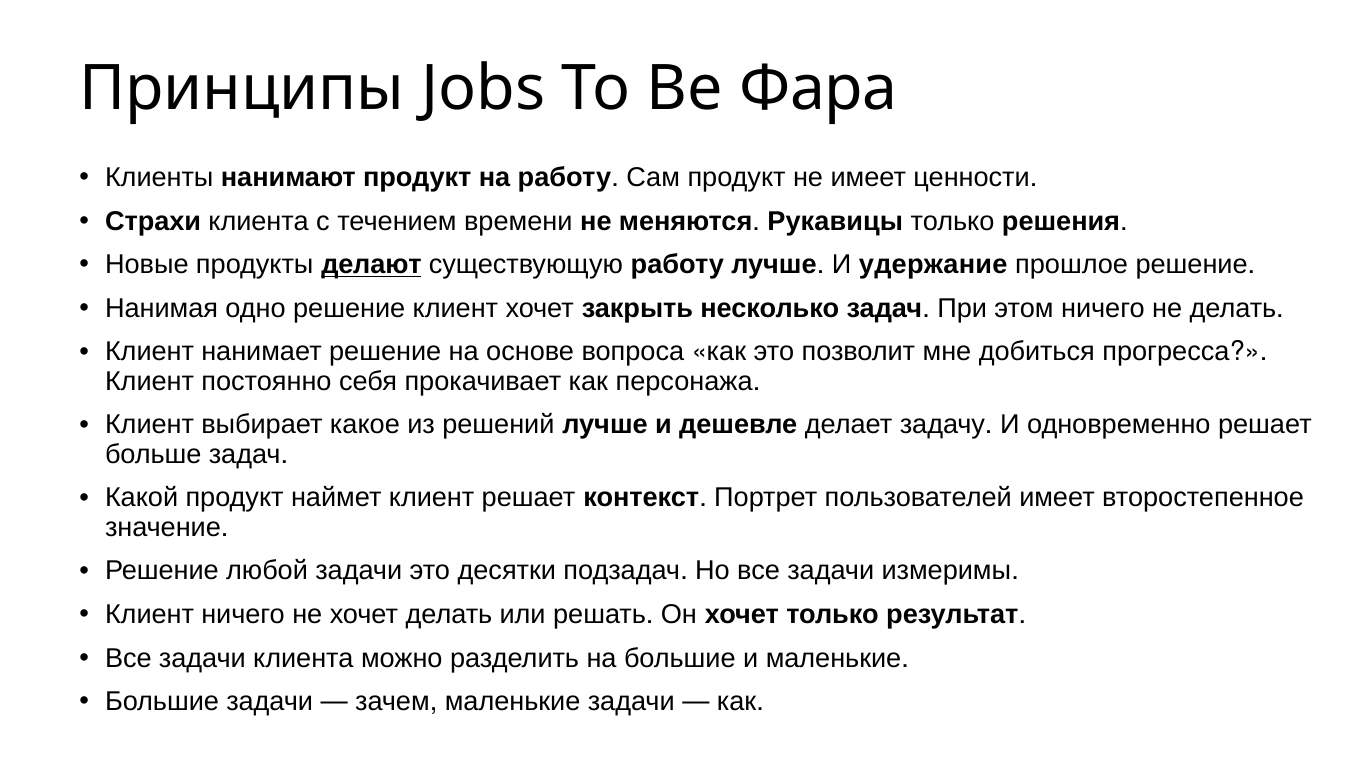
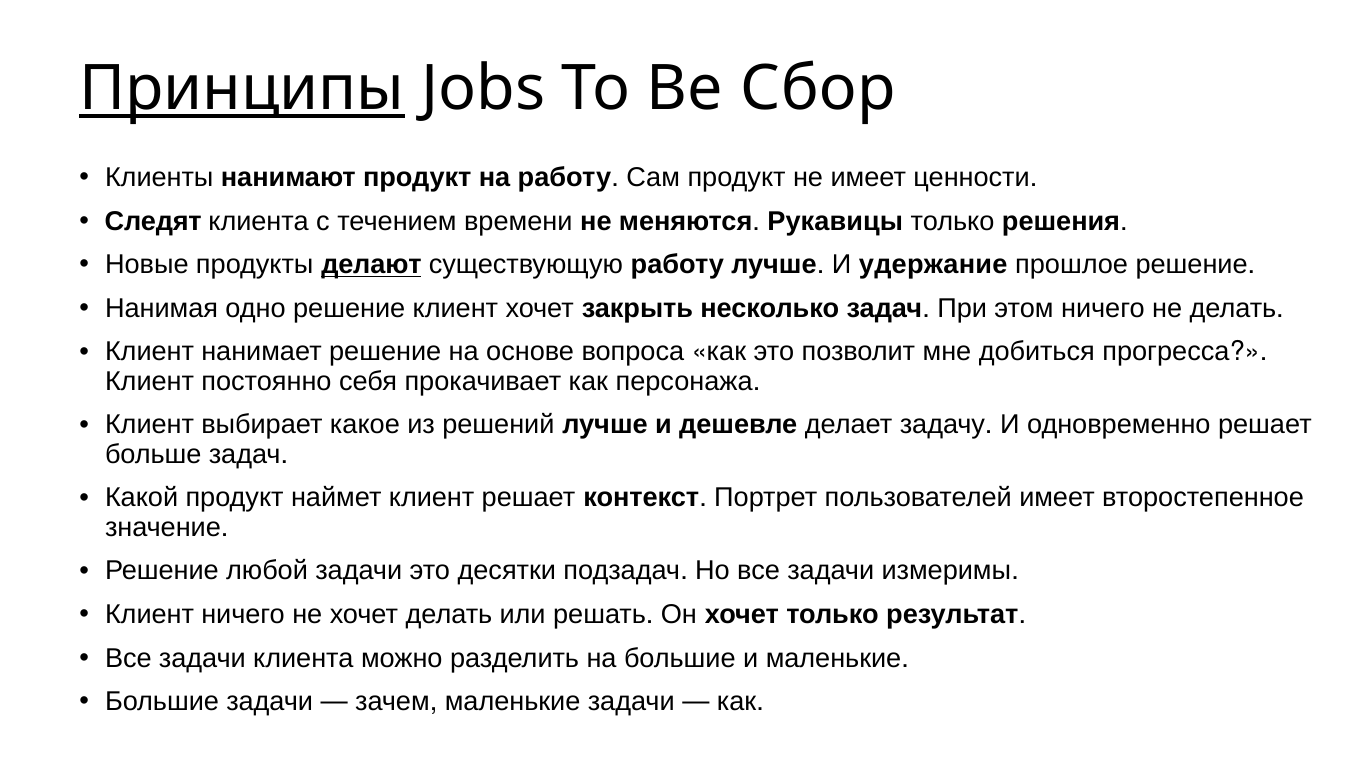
Принципы underline: none -> present (242, 89)
Фара: Фара -> Сбор (818, 89)
Страхи: Страхи -> Следят (153, 221)
